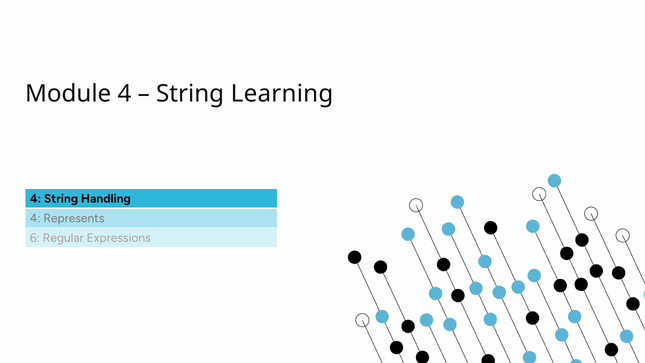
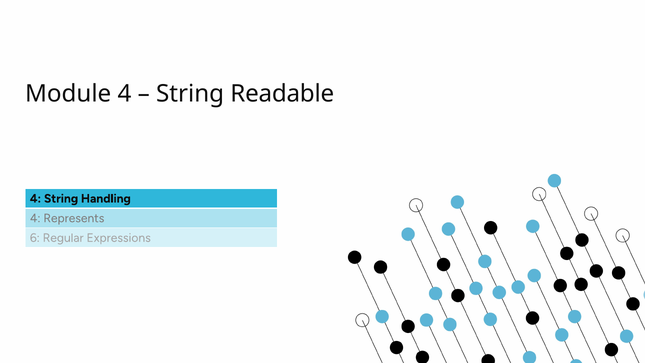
Learning: Learning -> Readable (282, 94)
